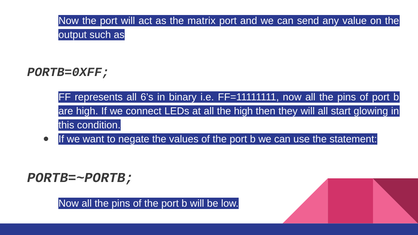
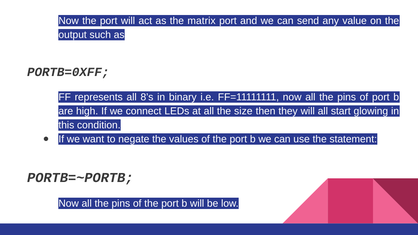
6’s: 6’s -> 8’s (147, 97)
the high: high -> size (243, 111)
